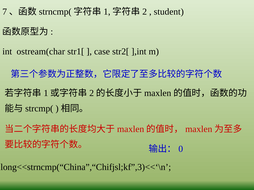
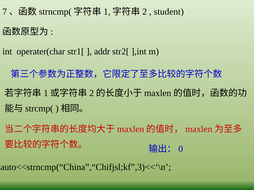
ostream(char: ostream(char -> operater(char (41, 52)
case: case -> addr (102, 52)
long<<strncmp(“China”,“Chifjsl;kf”,3)<<‘\n: long<<strncmp(“China”,“Chifjsl;kf”,3)<<‘\n -> auto<<strncmp(“China”,“Chifjsl;kf”,3)<<‘\n (86, 167)
